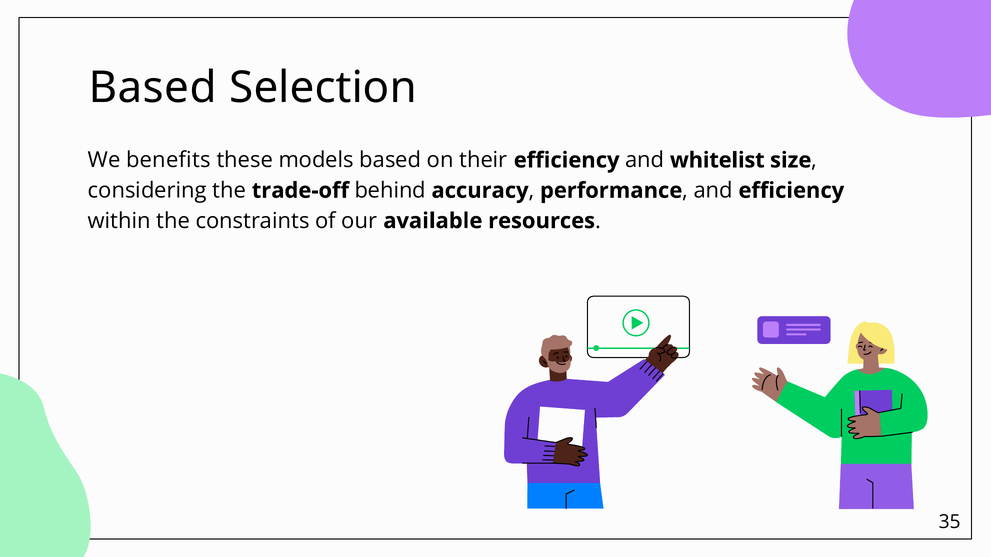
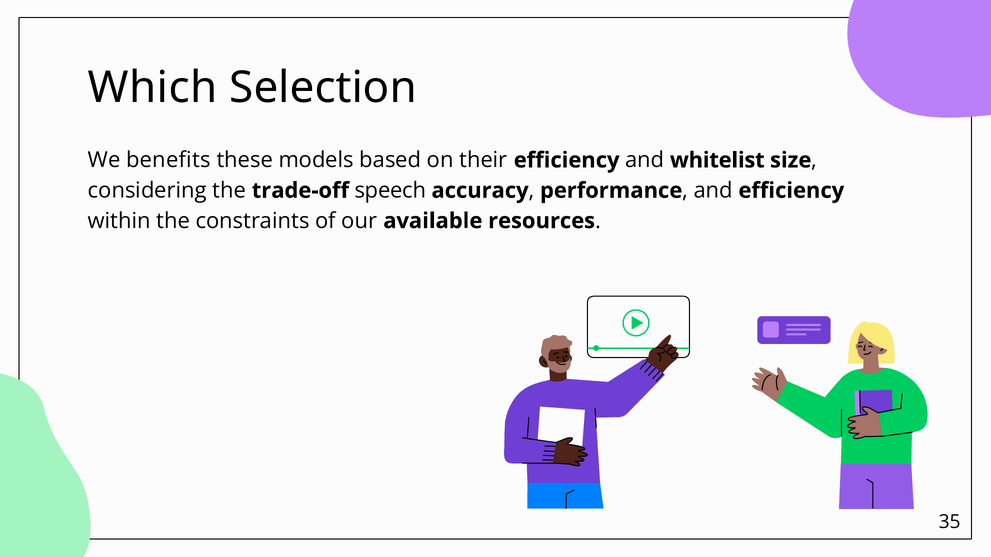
Based: Based -> Which (153, 88)
behind: behind -> speech (390, 191)
